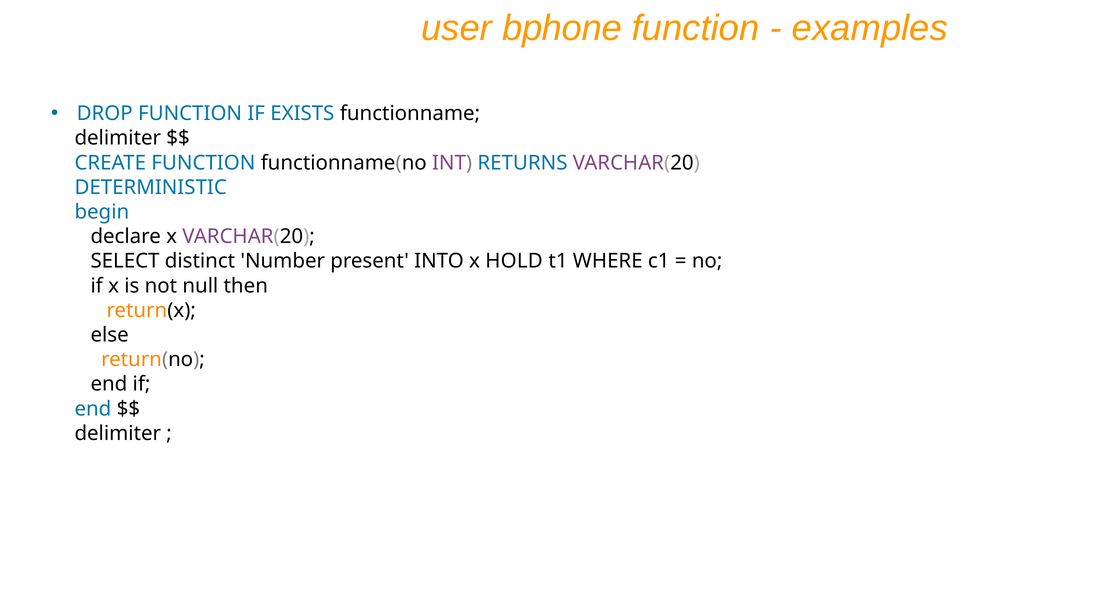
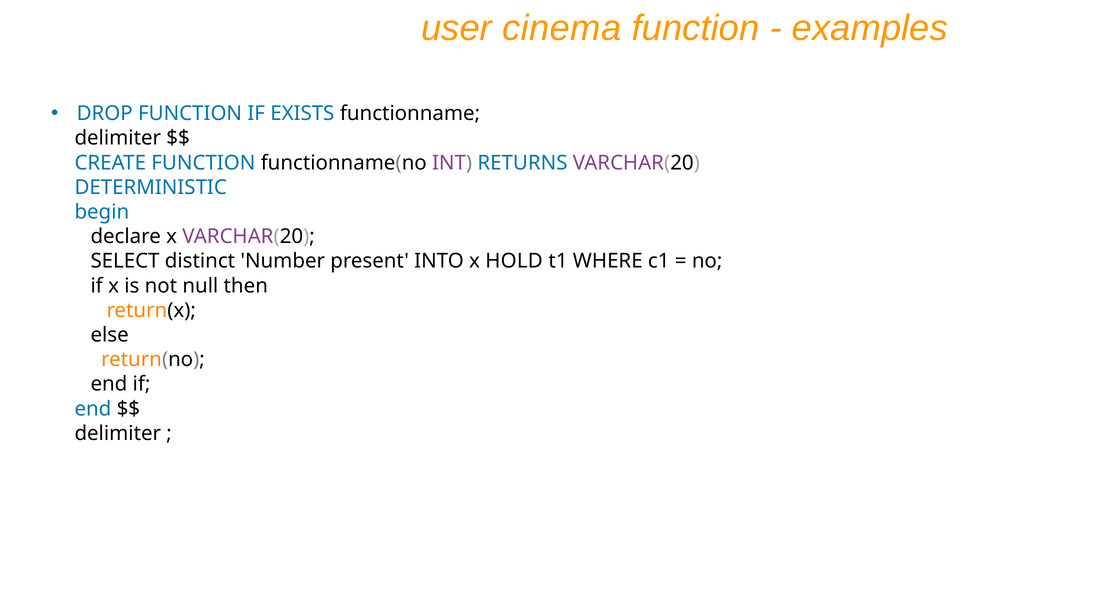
bphone: bphone -> cinema (562, 28)
